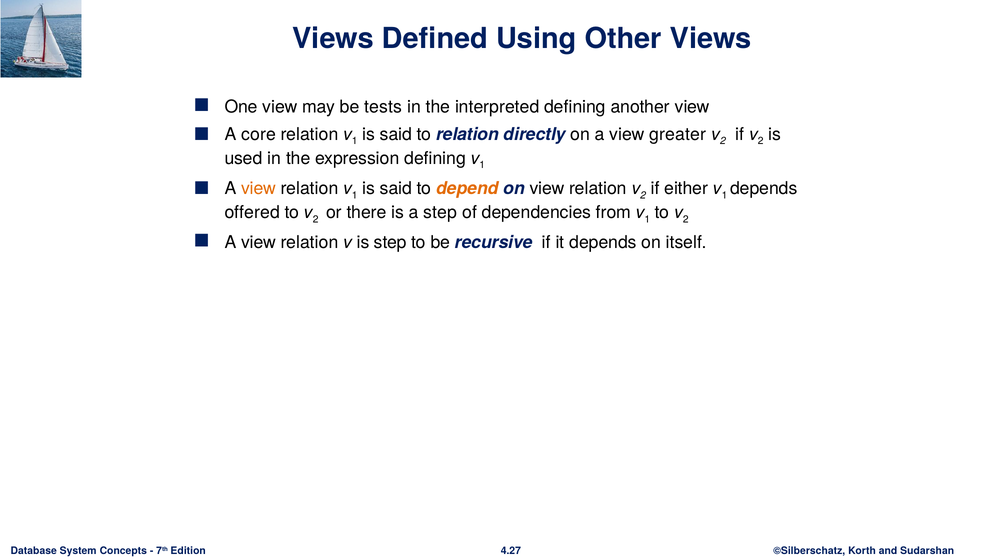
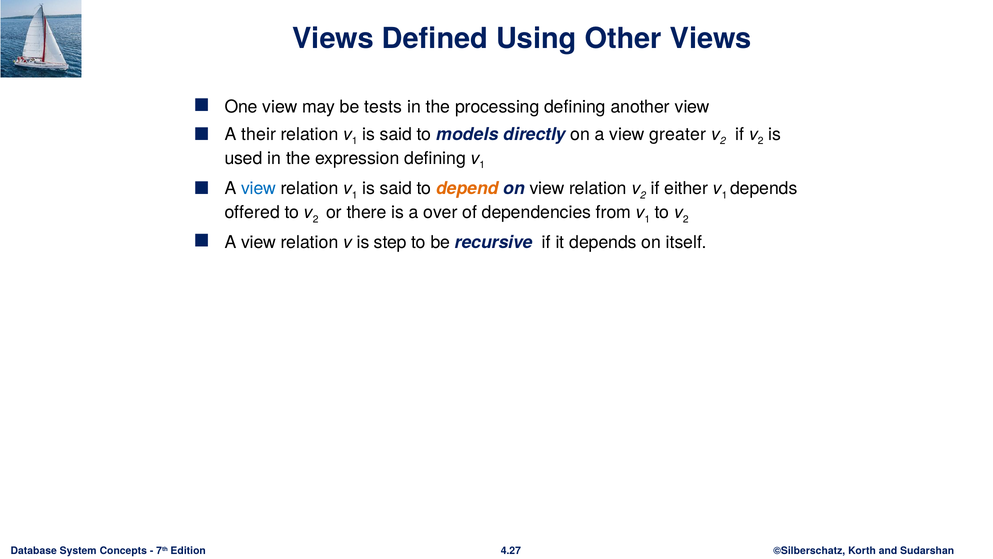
interpreted: interpreted -> processing (497, 107)
core: core -> their (259, 134)
to relation: relation -> models (467, 134)
view colour: orange -> blue (259, 188)
a step: step -> over (440, 212)
